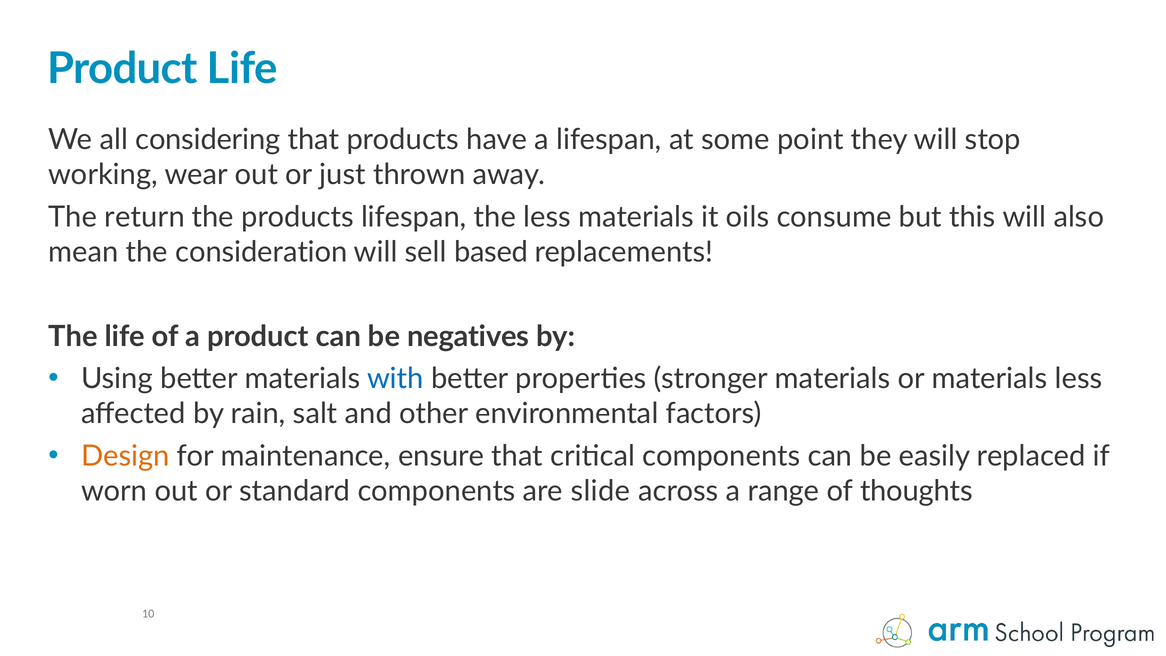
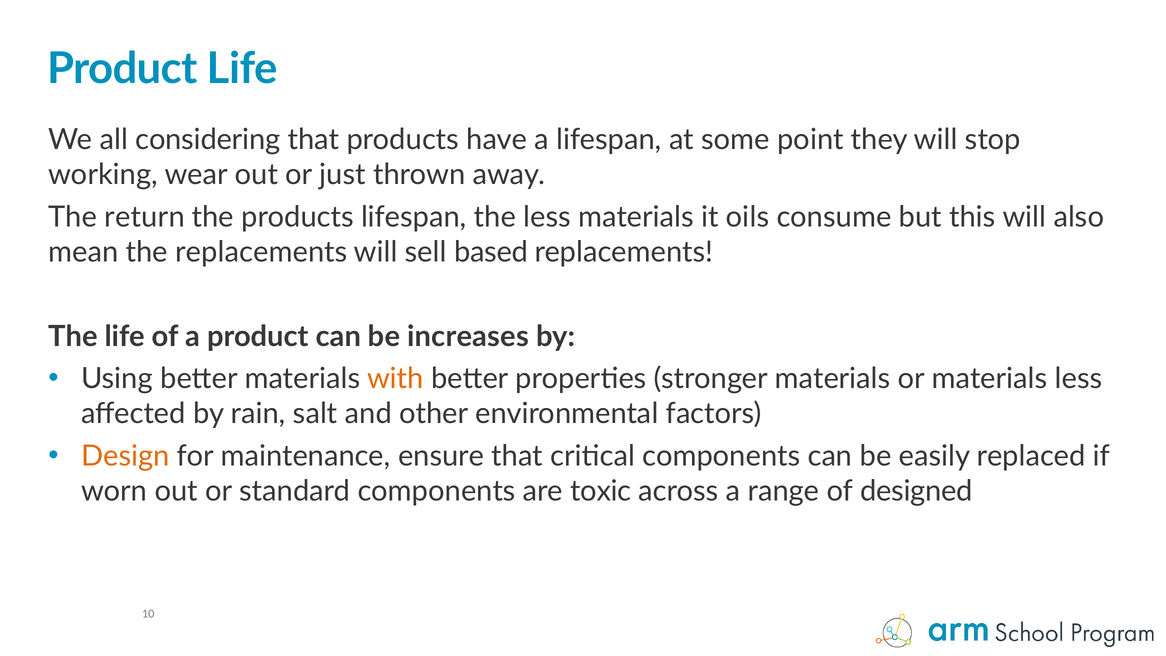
the consideration: consideration -> replacements (261, 252)
negatives: negatives -> increases (468, 336)
with colour: blue -> orange (395, 379)
slide: slide -> toxic (601, 491)
thoughts: thoughts -> designed (916, 491)
